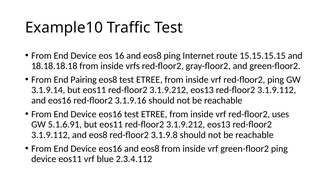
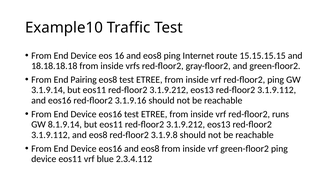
uses: uses -> runs (281, 114)
5.1.6.91: 5.1.6.91 -> 8.1.9.14 (65, 125)
